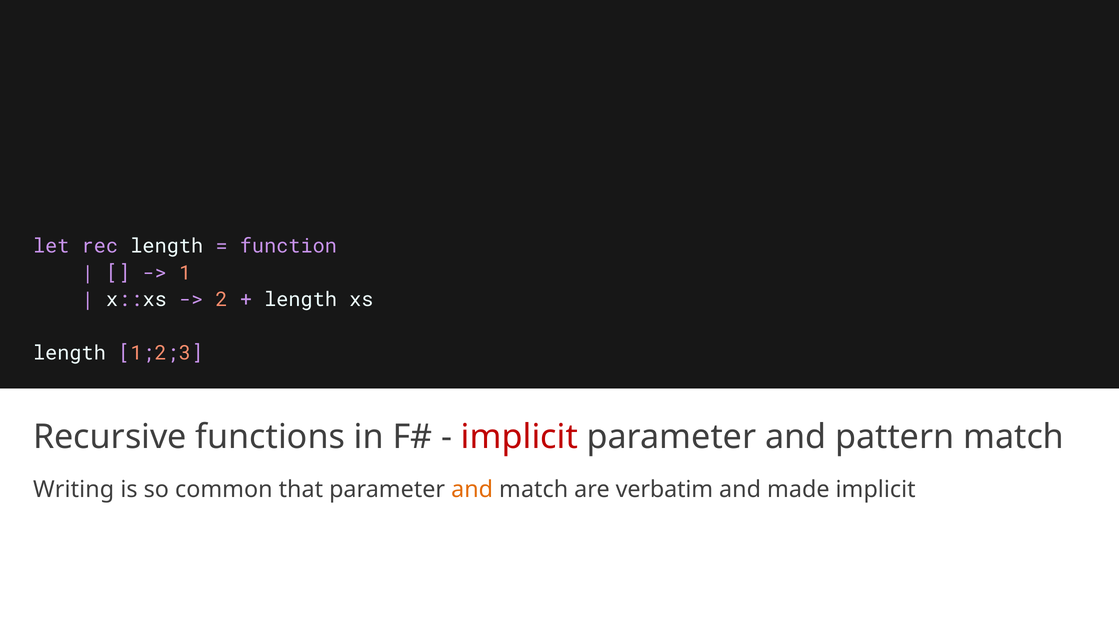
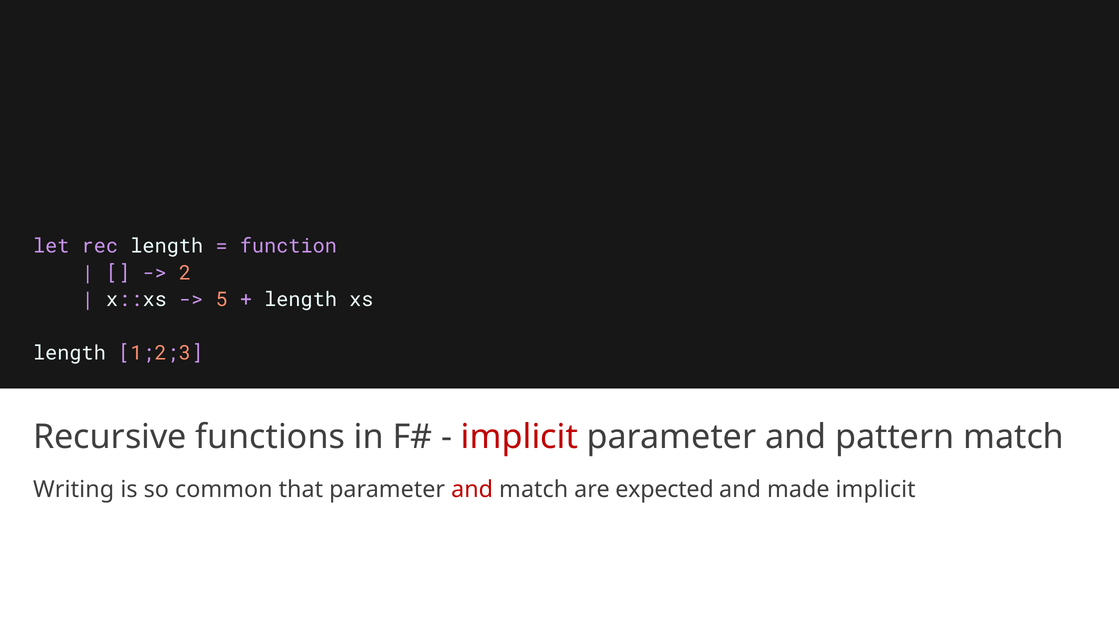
1: 1 -> 2 (185, 273)
2: 2 -> 5 (222, 299)
and colour: orange -> red (472, 489)
verbatim: verbatim -> expected (665, 489)
